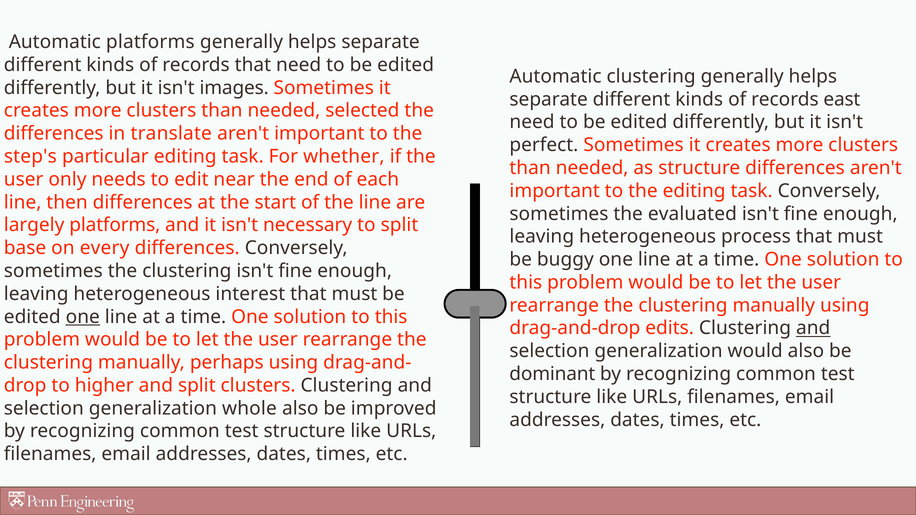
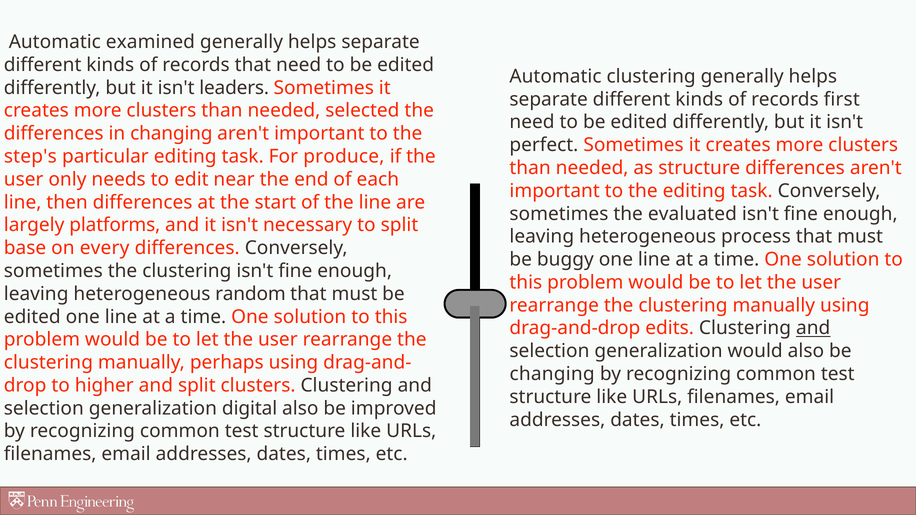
Automatic platforms: platforms -> examined (150, 42)
images: images -> leaders (234, 88)
east: east -> first (842, 99)
in translate: translate -> changing (171, 134)
whether: whether -> produce (344, 156)
interest: interest -> random (250, 294)
one underline: present -> none (83, 317)
dominant: dominant -> changing (552, 374)
whole: whole -> digital (250, 408)
